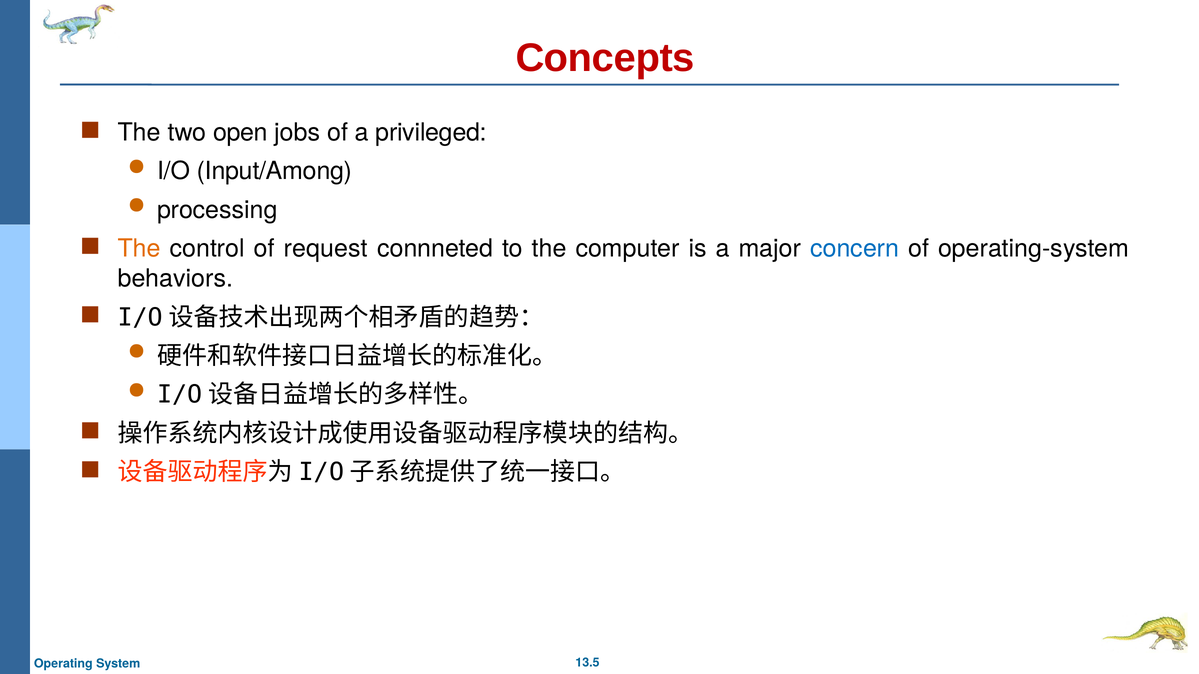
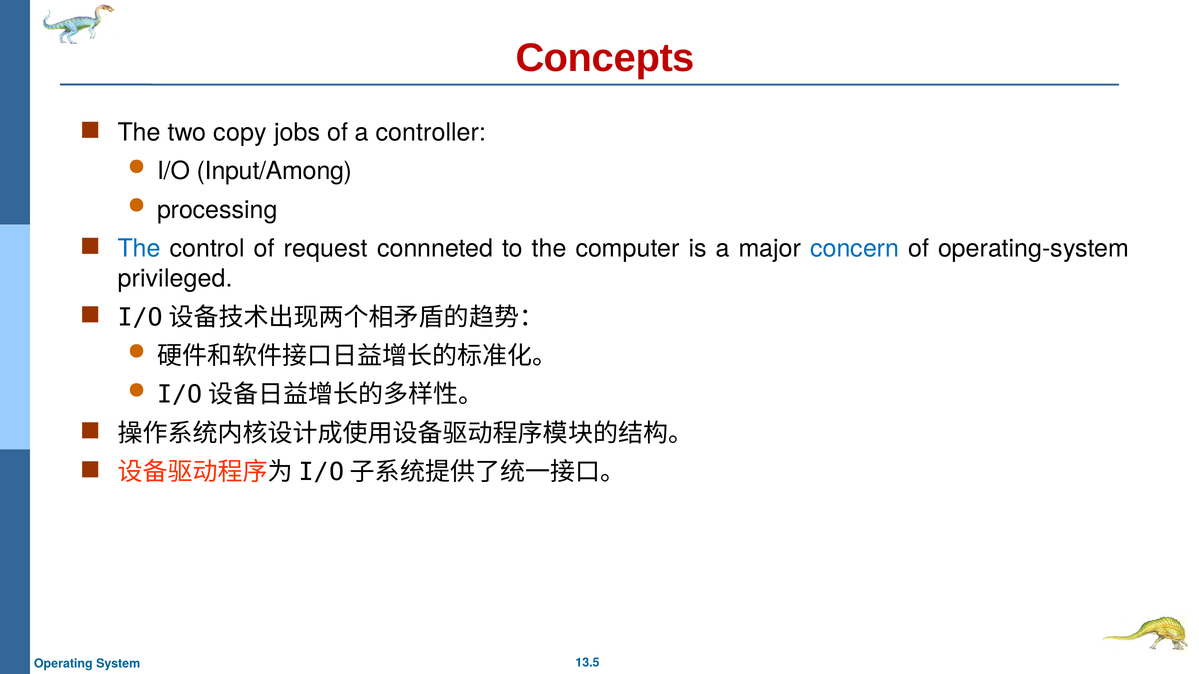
open: open -> copy (240, 133)
privileged: privileged -> controller (431, 133)
The colour: orange -> blue (139, 249)
behaviors: behaviors -> privileged (175, 279)
